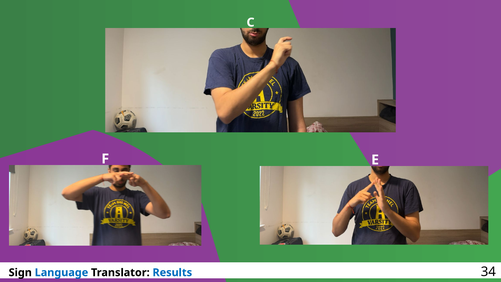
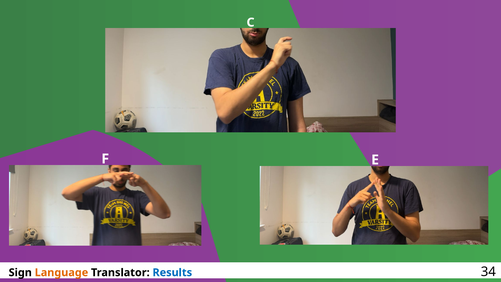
Language colour: blue -> orange (61, 272)
